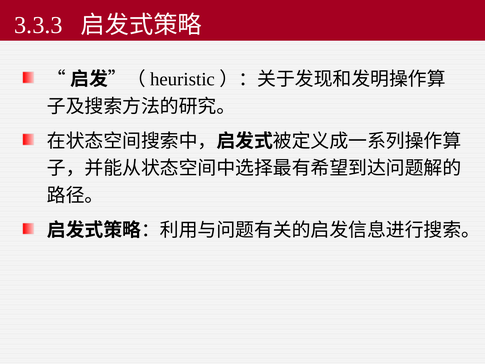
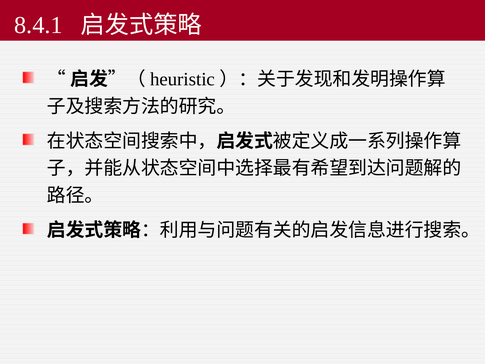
3.3.3: 3.3.3 -> 8.4.1 (38, 25)
